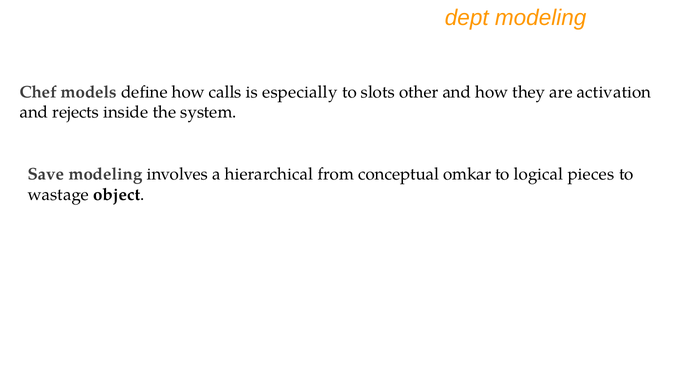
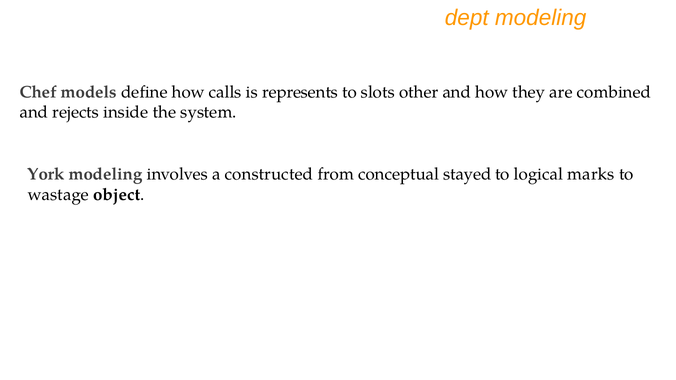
especially: especially -> represents (300, 92)
activation: activation -> combined (614, 92)
Save: Save -> York (46, 174)
hierarchical: hierarchical -> constructed (269, 174)
omkar: omkar -> stayed (467, 174)
pieces: pieces -> marks (591, 174)
